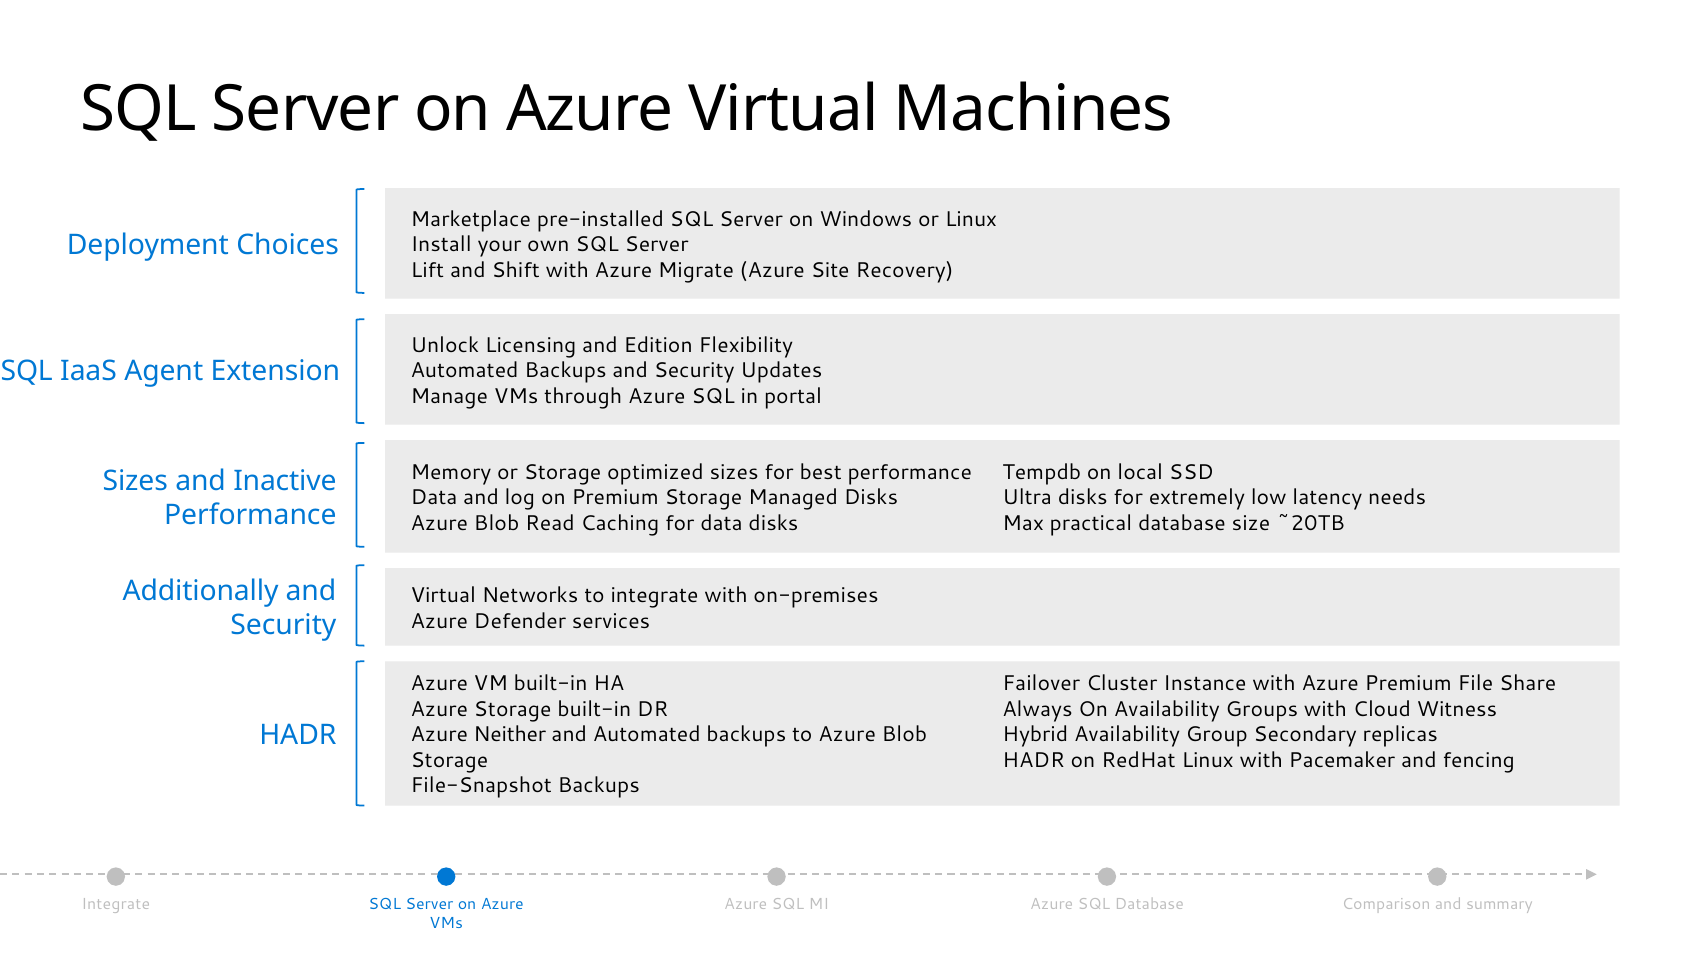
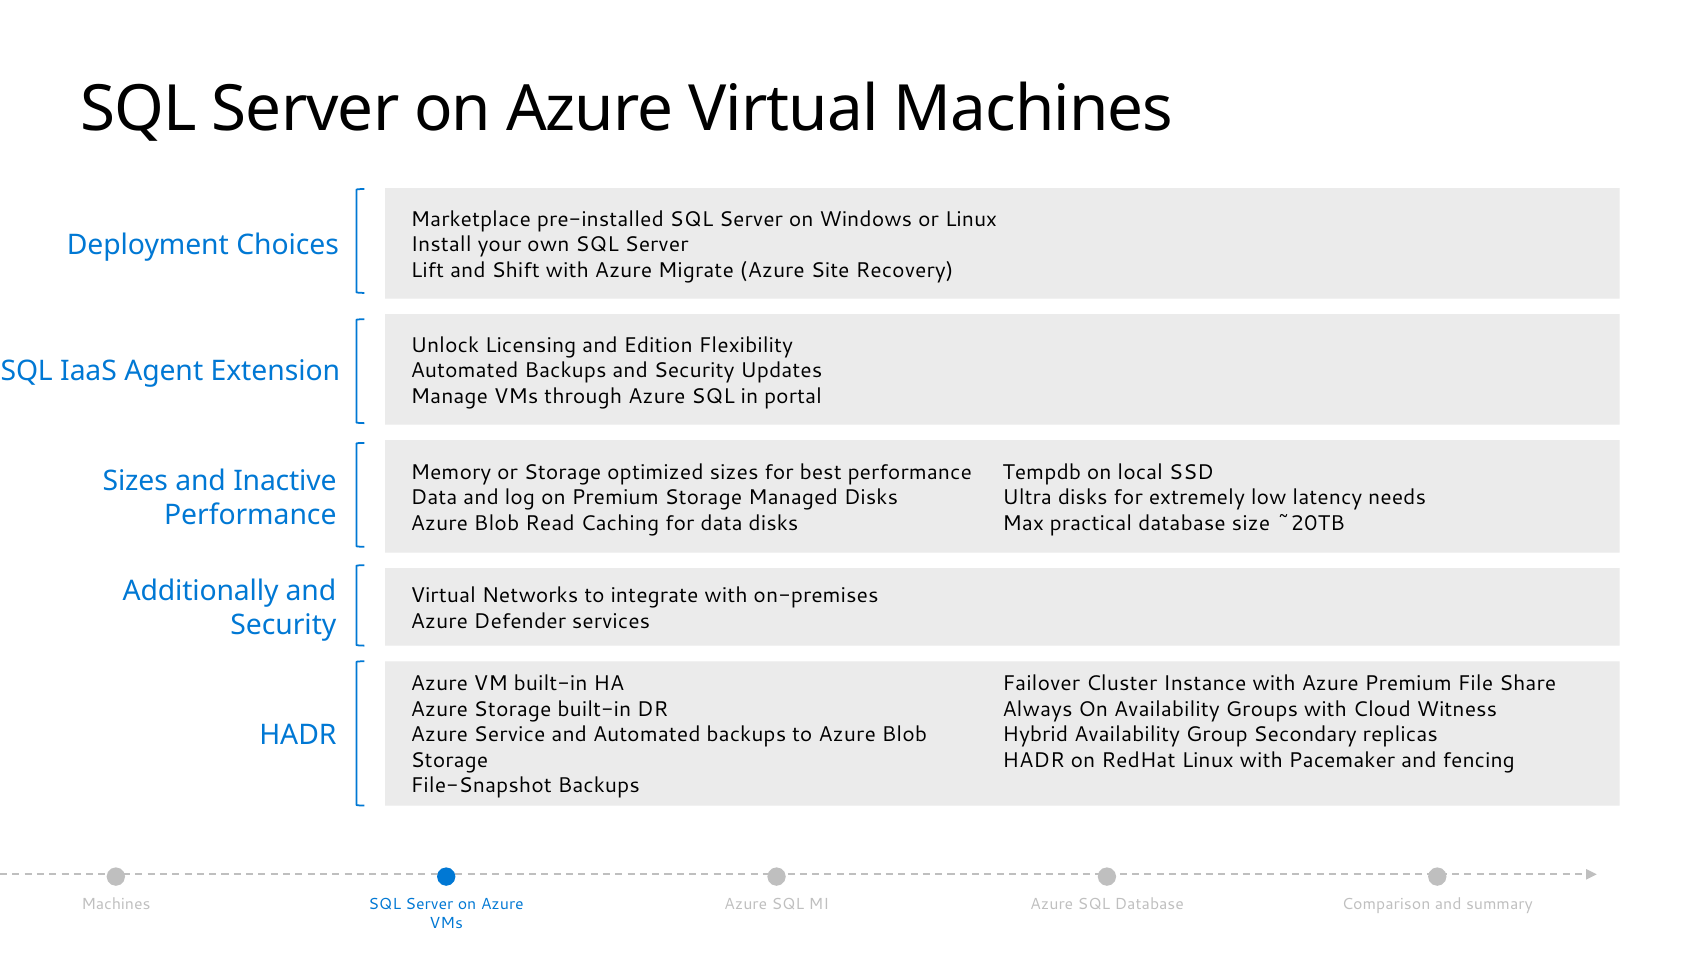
Neither: Neither -> Service (510, 735)
Integrate: Integrate -> Machines (116, 904)
